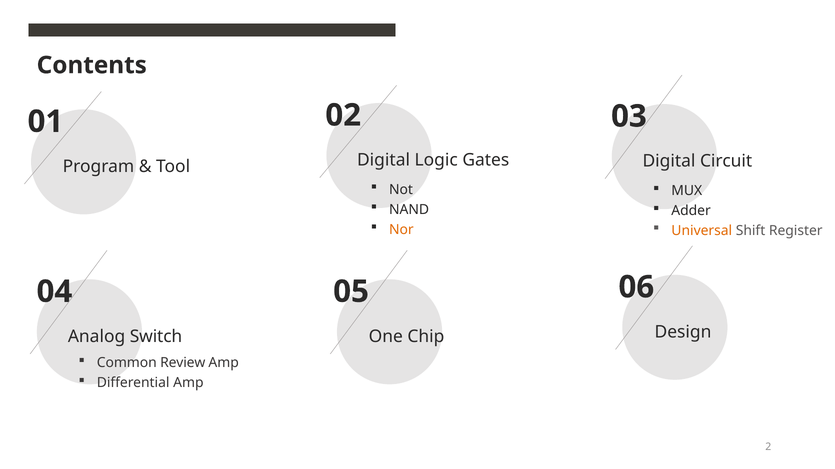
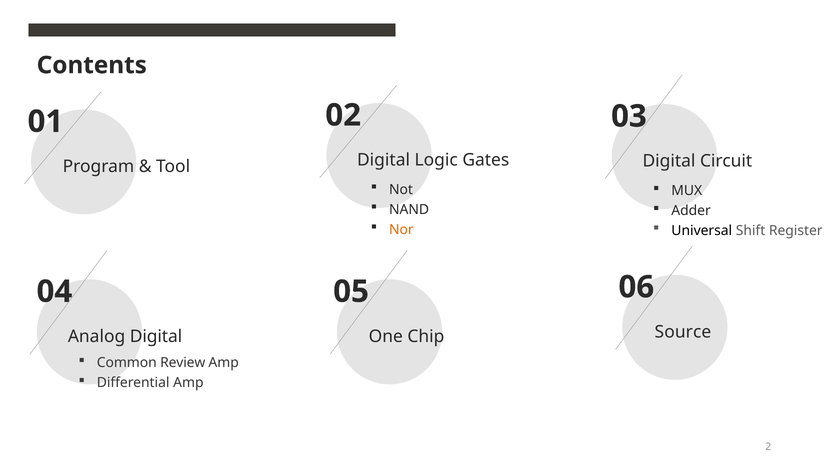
Universal colour: orange -> black (702, 231)
Design: Design -> Source (683, 332)
Analog Switch: Switch -> Digital (156, 337)
